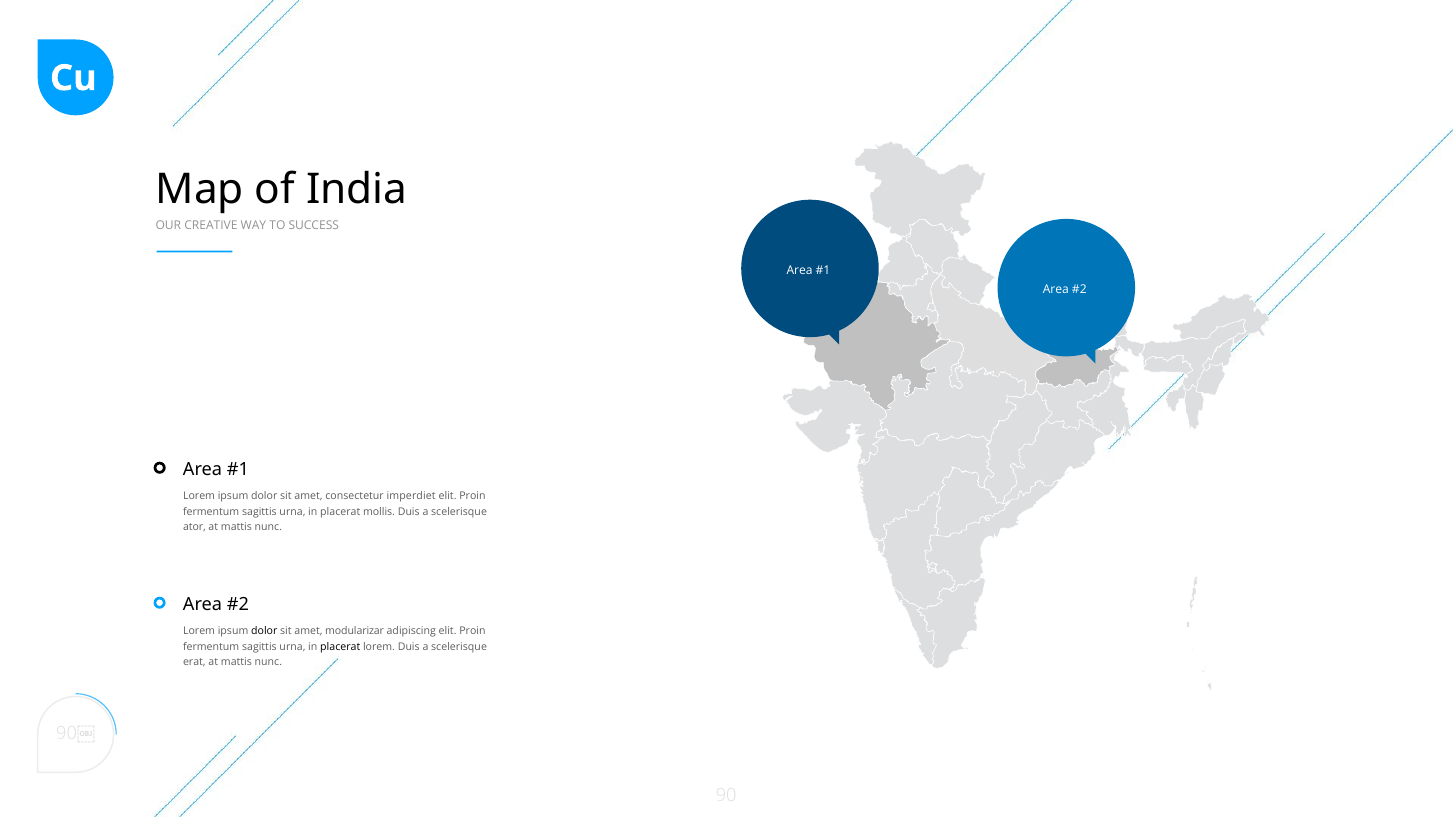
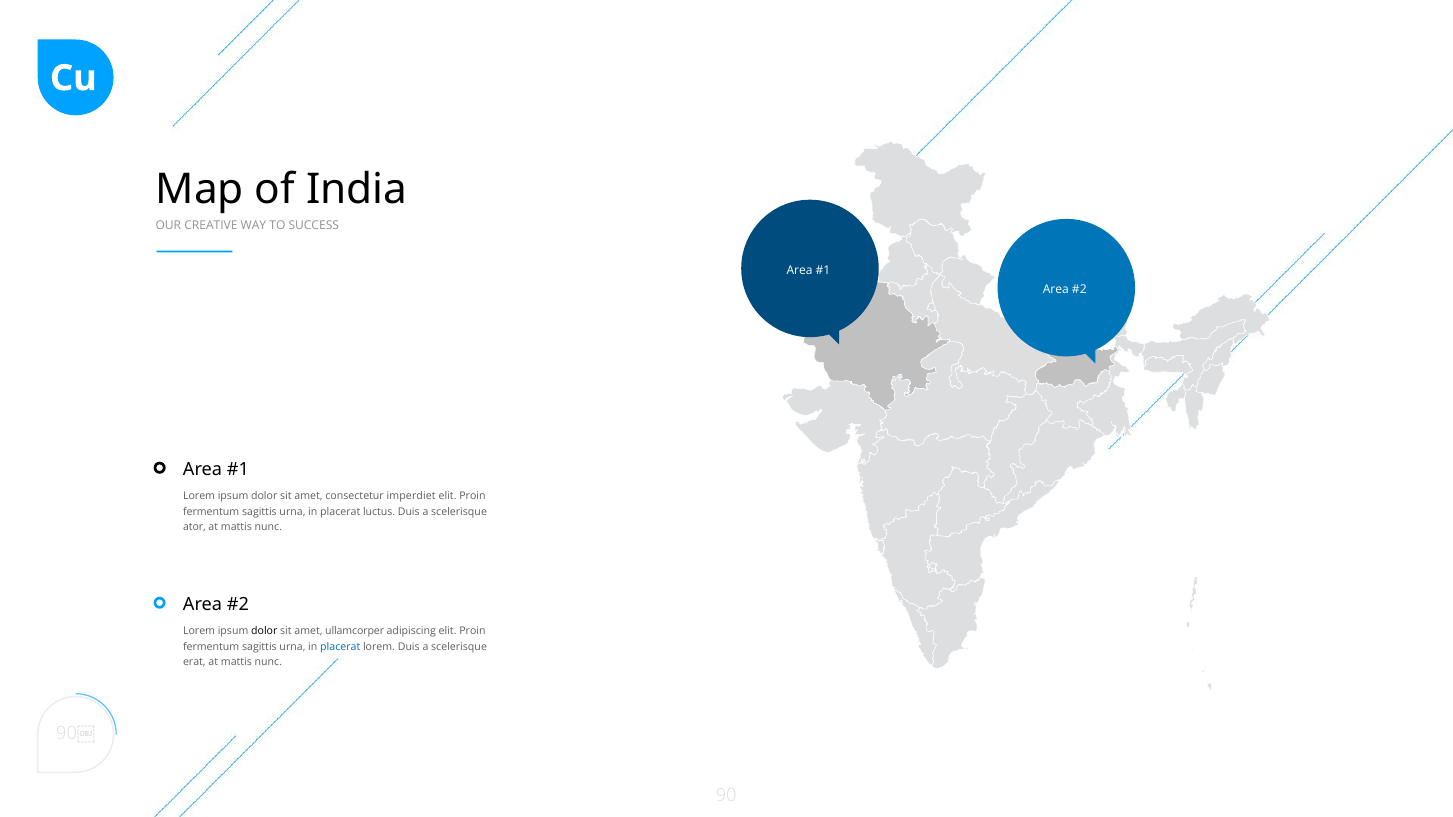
mollis: mollis -> luctus (379, 512)
modularizar: modularizar -> ullamcorper (355, 632)
placerat colour: black -> blue (340, 647)
